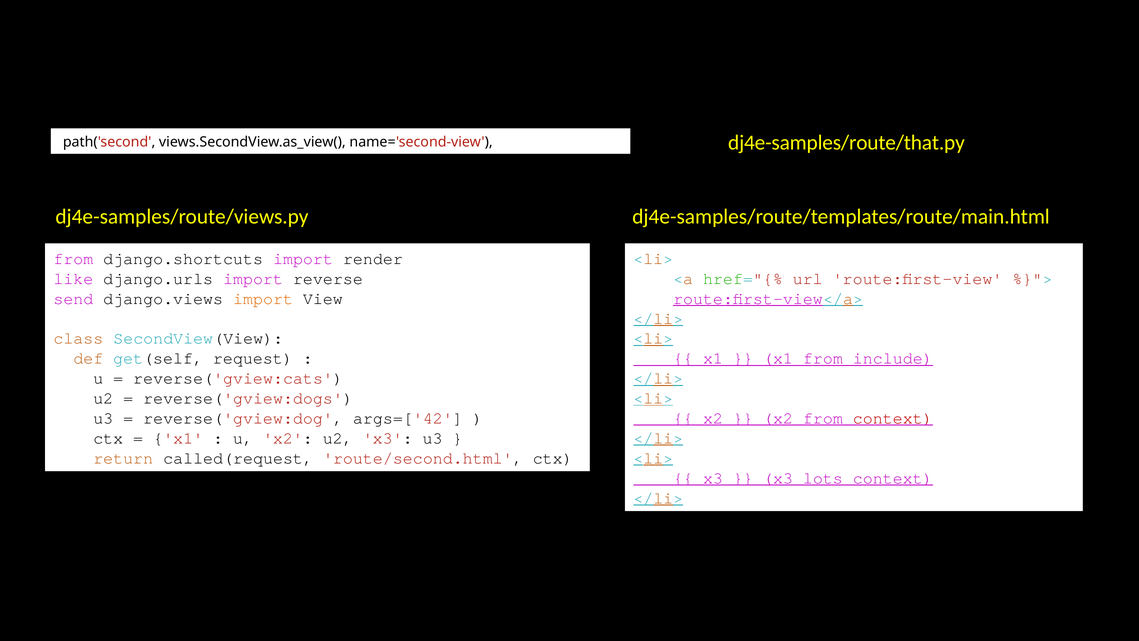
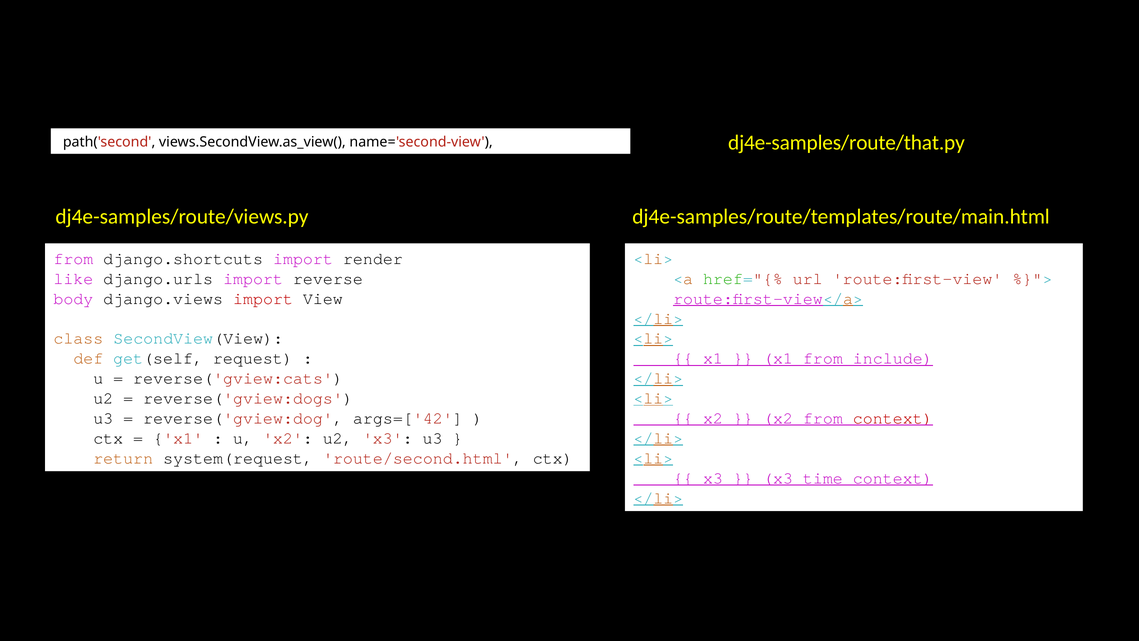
send: send -> body (73, 298)
import colour: orange -> red (263, 298)
called(request: called(request -> system(request (238, 458)
lots: lots -> time (823, 478)
